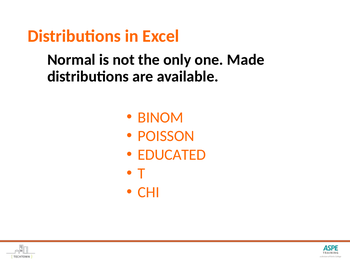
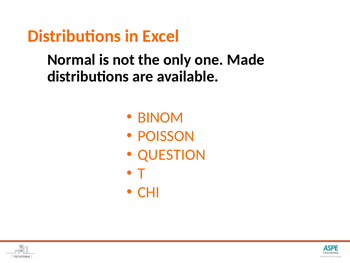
EDUCATED: EDUCATED -> QUESTION (172, 154)
